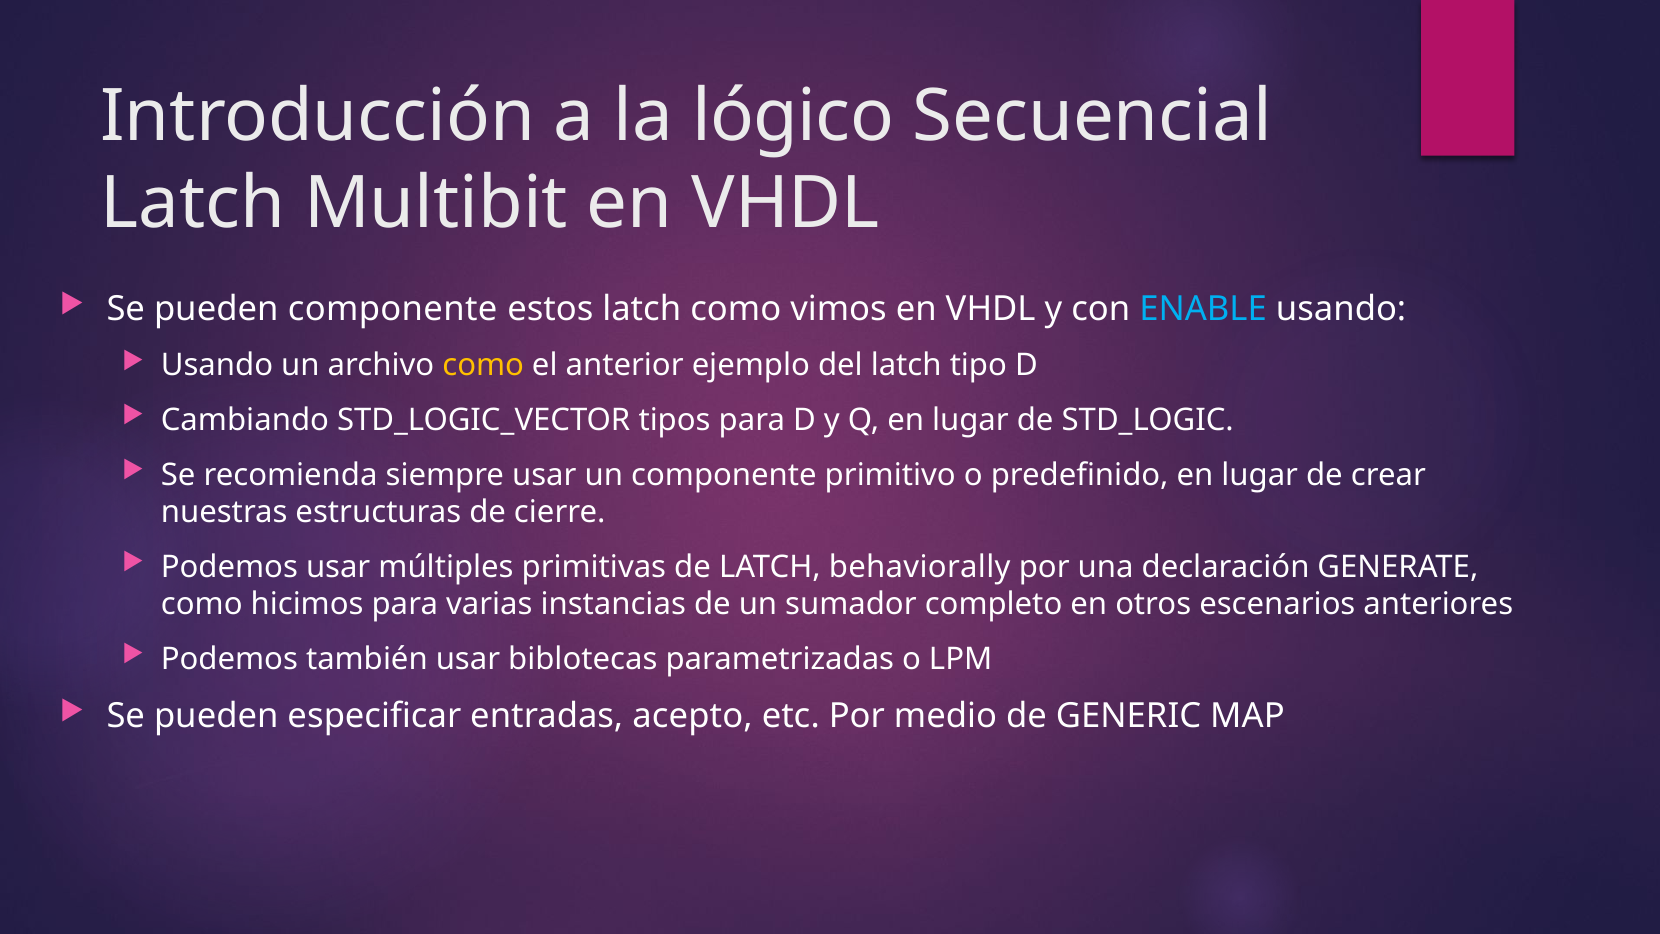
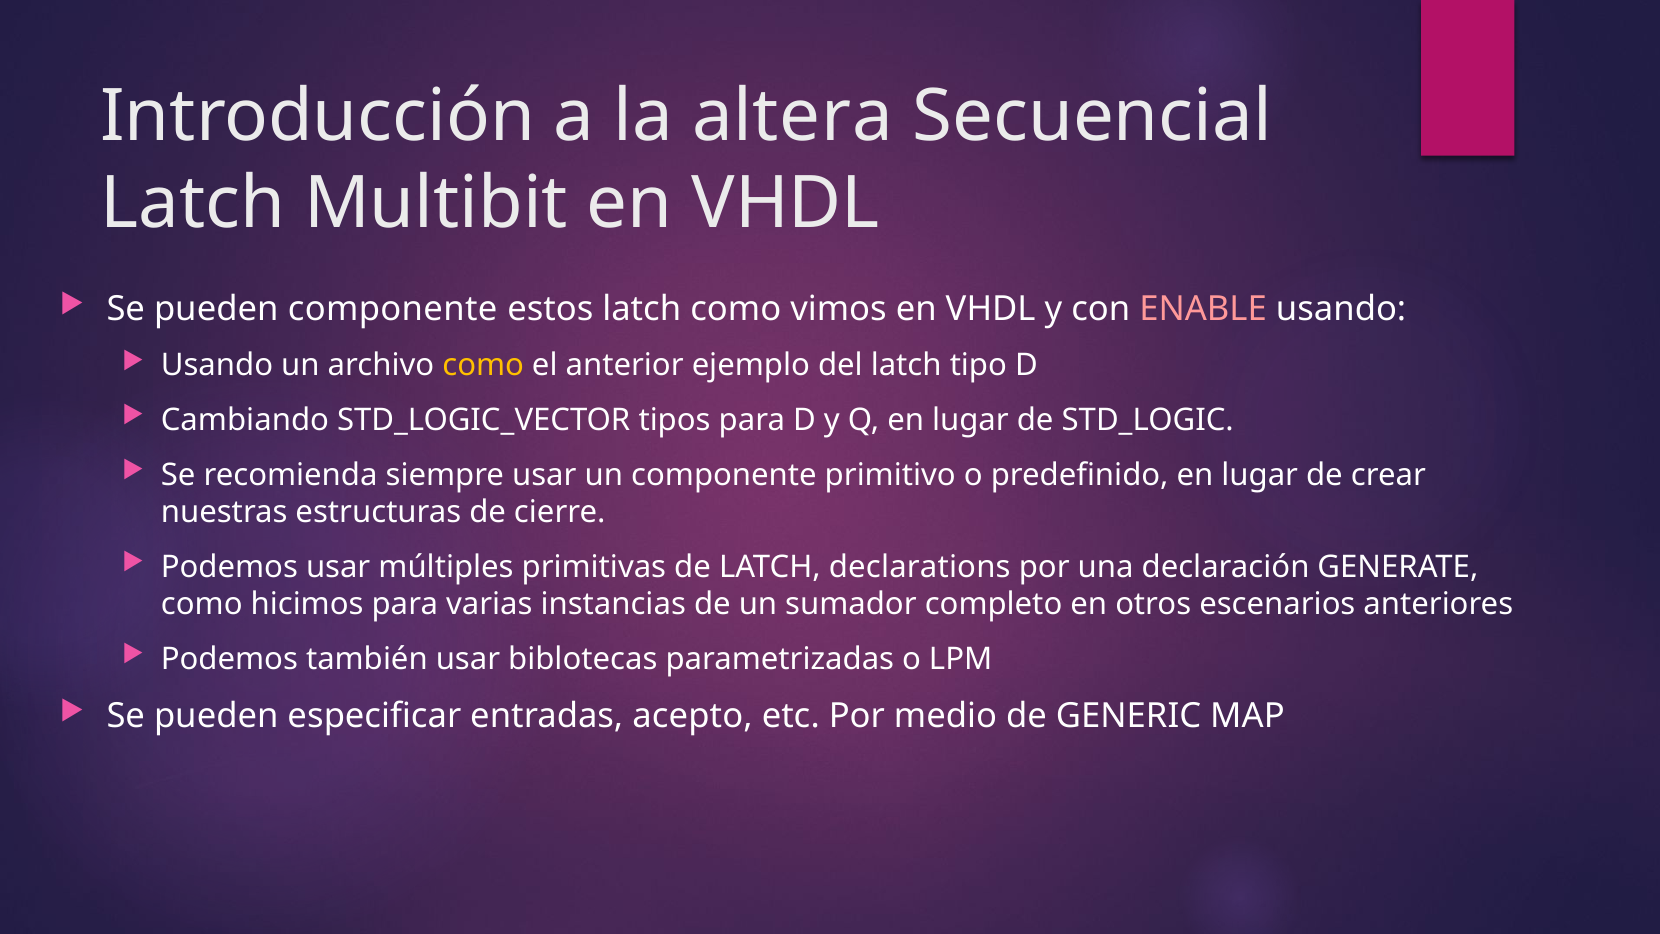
lógico: lógico -> altera (792, 117)
ENABLE colour: light blue -> pink (1203, 309)
behaviorally: behaviorally -> declarations (920, 567)
